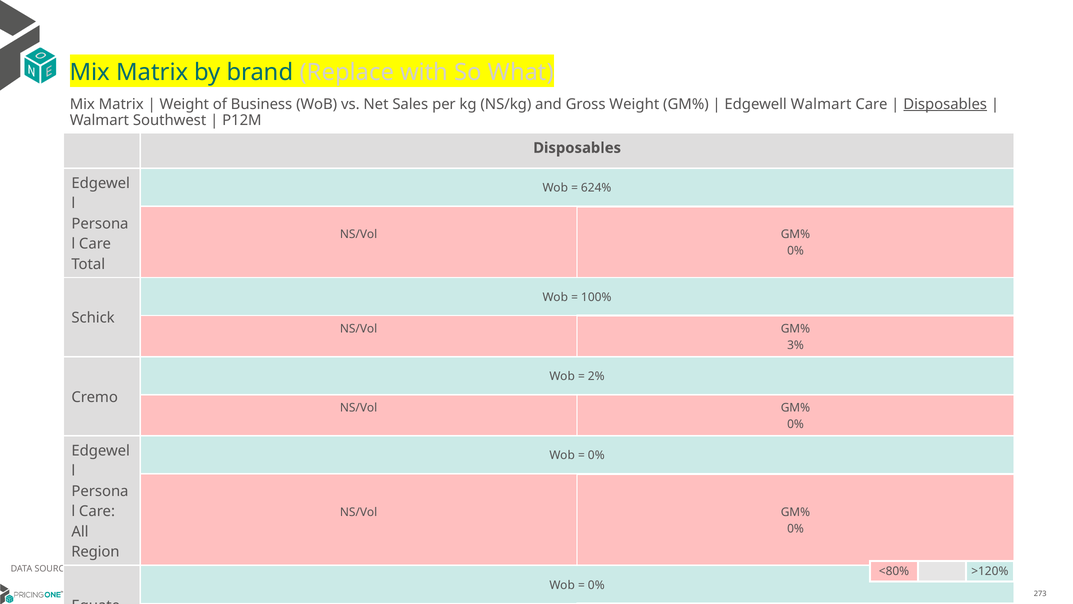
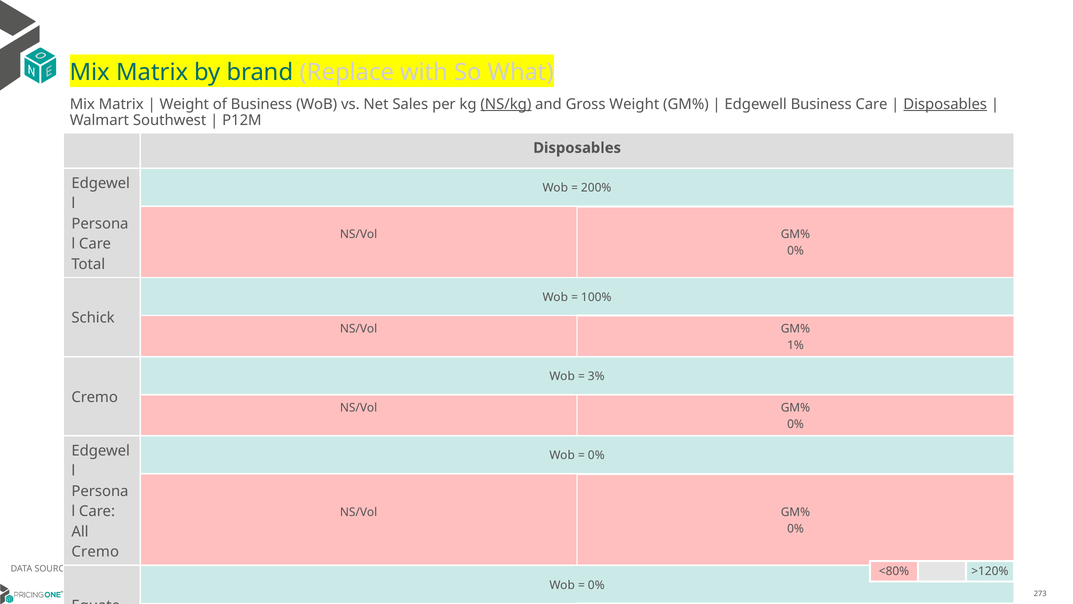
NS/kg underline: none -> present (506, 104)
Edgewell Walmart: Walmart -> Business (821, 104)
624%: 624% -> 200% (596, 188)
3%: 3% -> 1% (796, 345)
2%: 2% -> 3% (596, 376)
Region: Region -> Cremo (95, 552)
